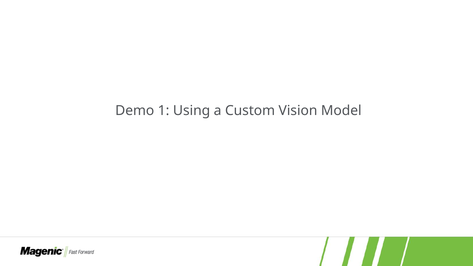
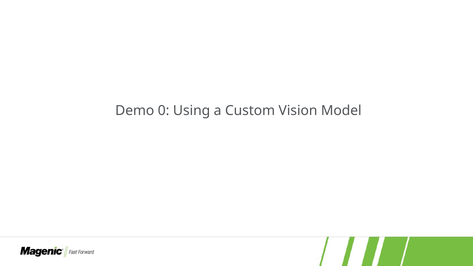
1: 1 -> 0 (164, 111)
